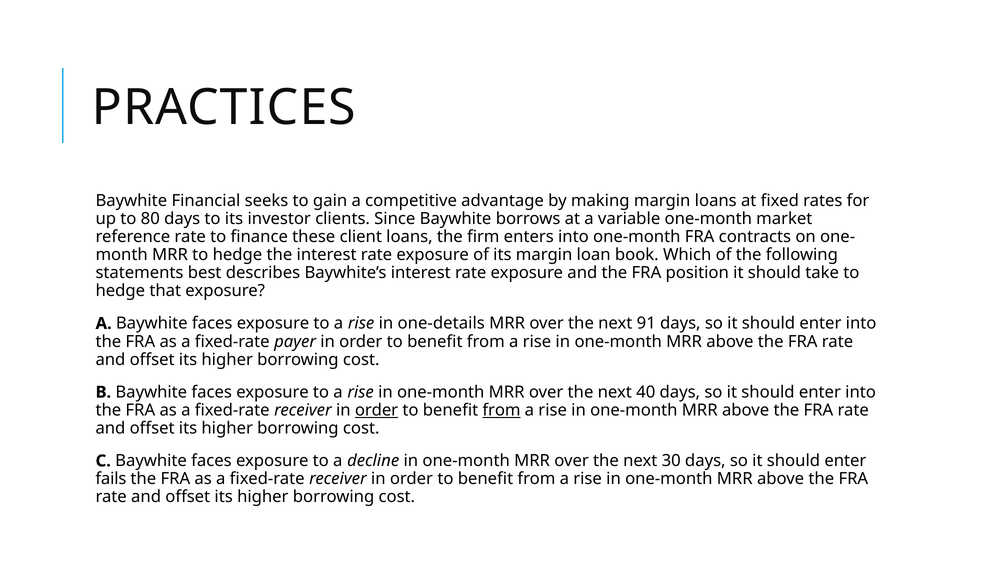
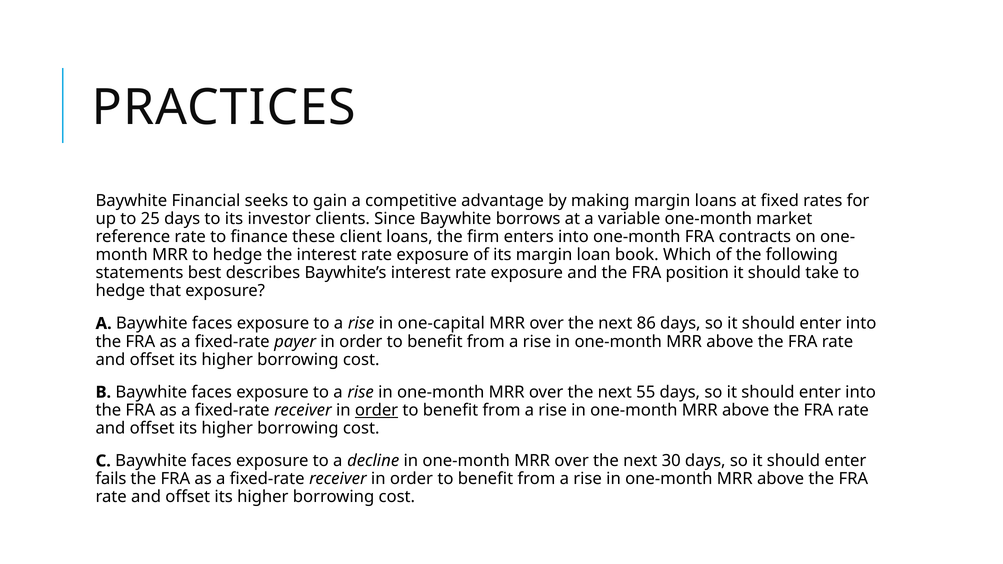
80: 80 -> 25 (150, 219)
one-details: one-details -> one-capital (441, 324)
91: 91 -> 86 (646, 324)
40: 40 -> 55 (646, 392)
from underline: present -> none (501, 410)
